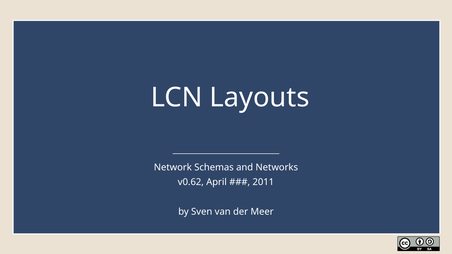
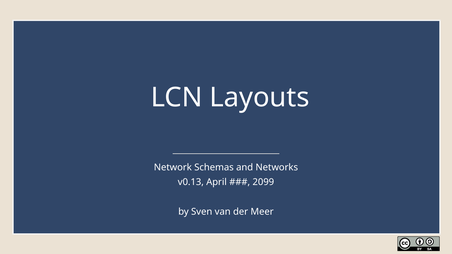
v0.62: v0.62 -> v0.13 (191, 182)
2011: 2011 -> 2099 (263, 182)
